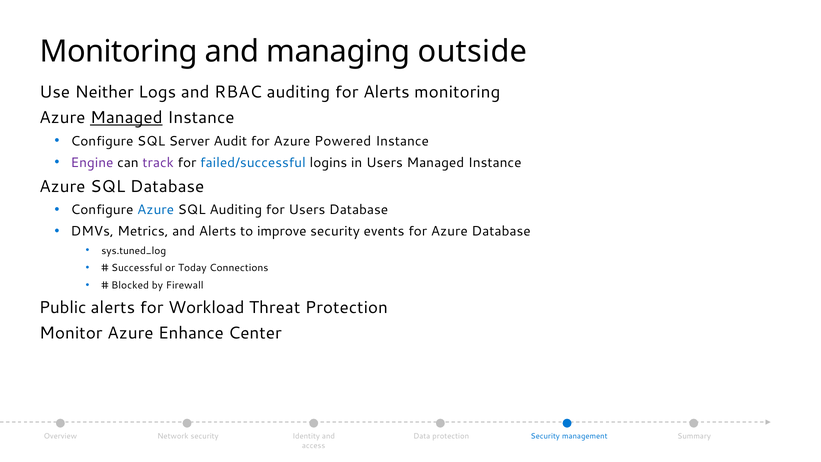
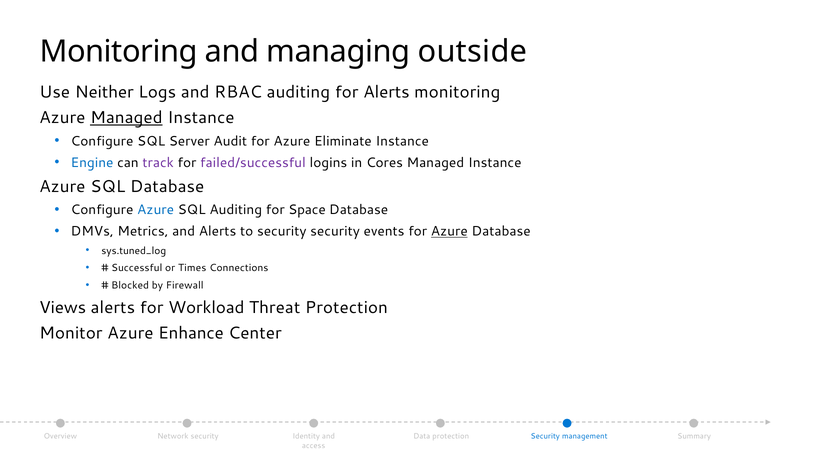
Powered: Powered -> Eliminate (343, 141)
Engine colour: purple -> blue (92, 162)
failed/successful colour: blue -> purple (253, 162)
in Users: Users -> Cores (384, 162)
for Users: Users -> Space (307, 210)
to improve: improve -> security (282, 231)
Azure underline: none -> present (449, 231)
Today: Today -> Times (192, 268)
Public: Public -> Views (63, 307)
